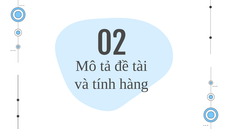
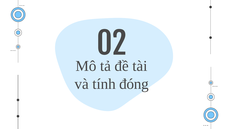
hàng: hàng -> đóng (134, 84)
